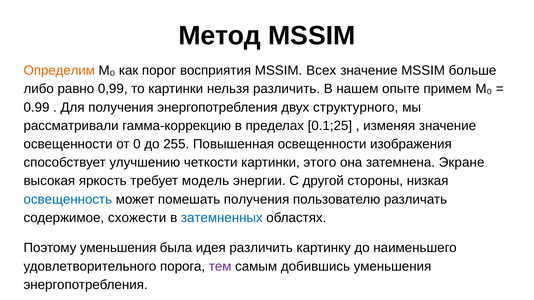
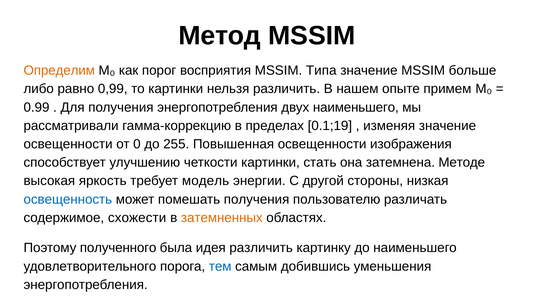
Всех: Всех -> Типа (321, 71)
двух структурного: структурного -> наименьшего (356, 107)
0.1;25: 0.1;25 -> 0.1;19 (330, 126)
этого: этого -> стать (320, 163)
Экране: Экране -> Методе (462, 163)
затемненных colour: blue -> orange (222, 218)
Поэтому уменьшения: уменьшения -> полученного (118, 248)
тем colour: purple -> blue (220, 267)
